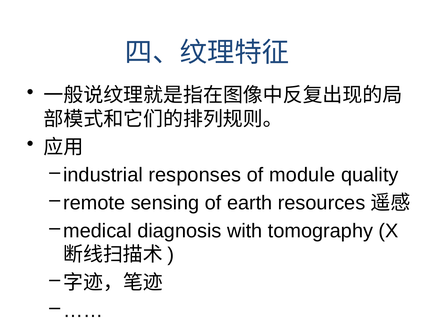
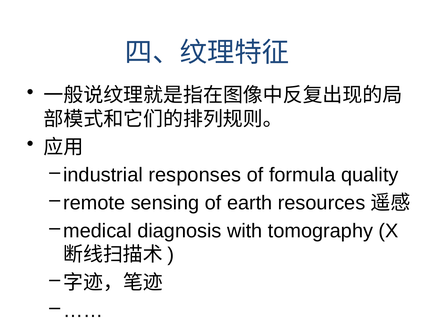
module: module -> formula (302, 175)
